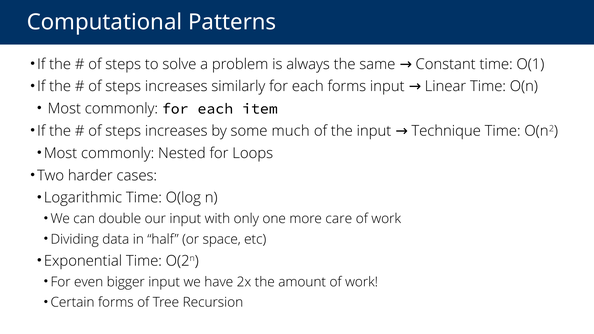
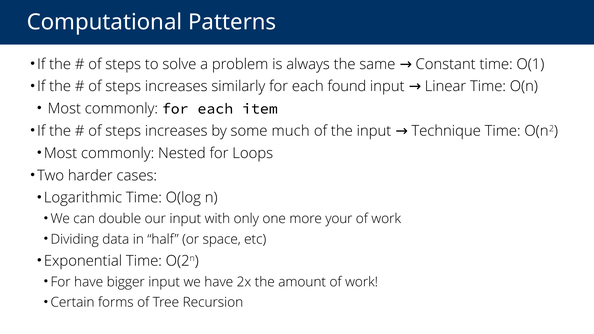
each forms: forms -> found (347, 86)
care: care -> your (339, 219)
For even: even -> have (89, 282)
